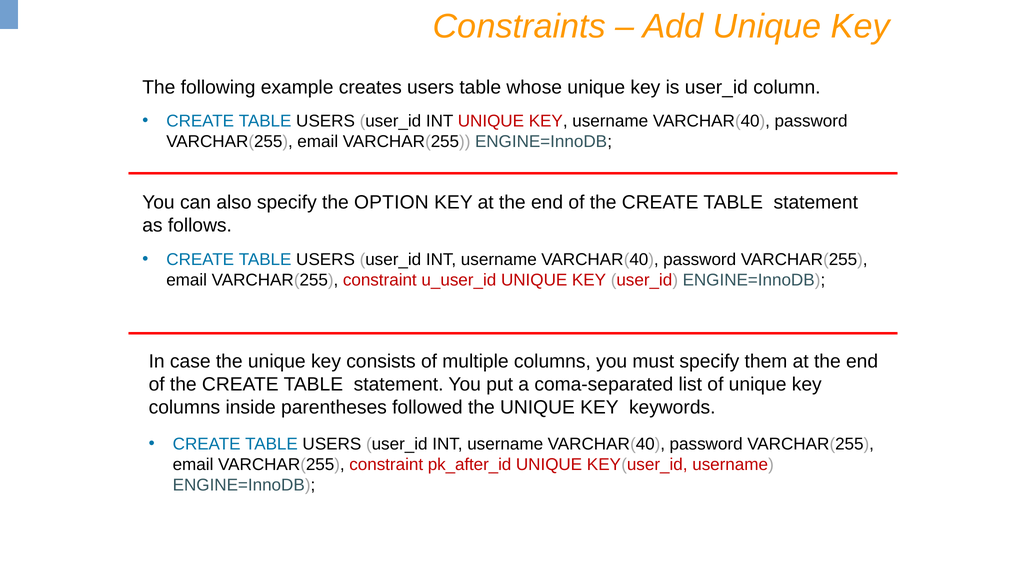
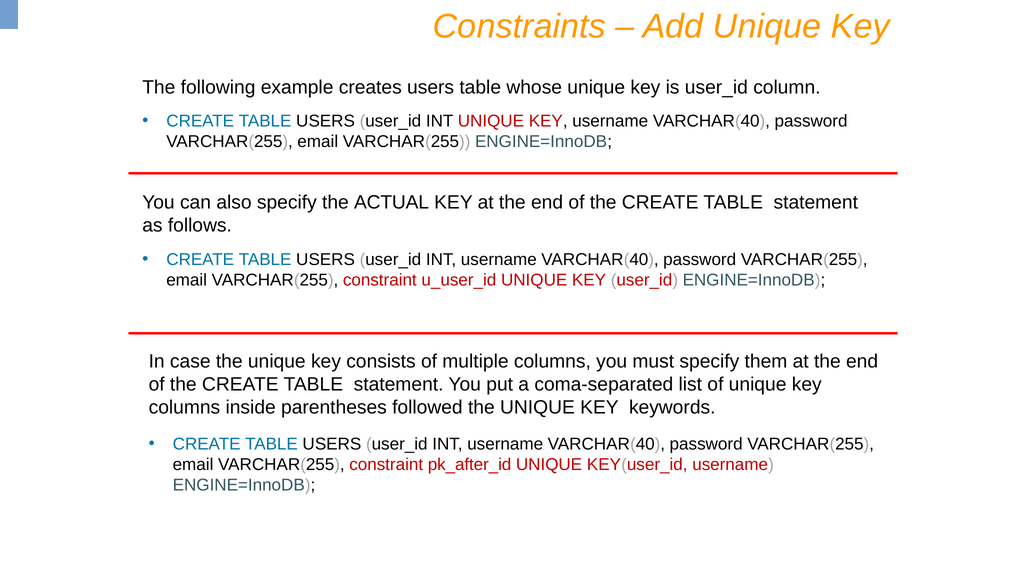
OPTION: OPTION -> ACTUAL (392, 203)
